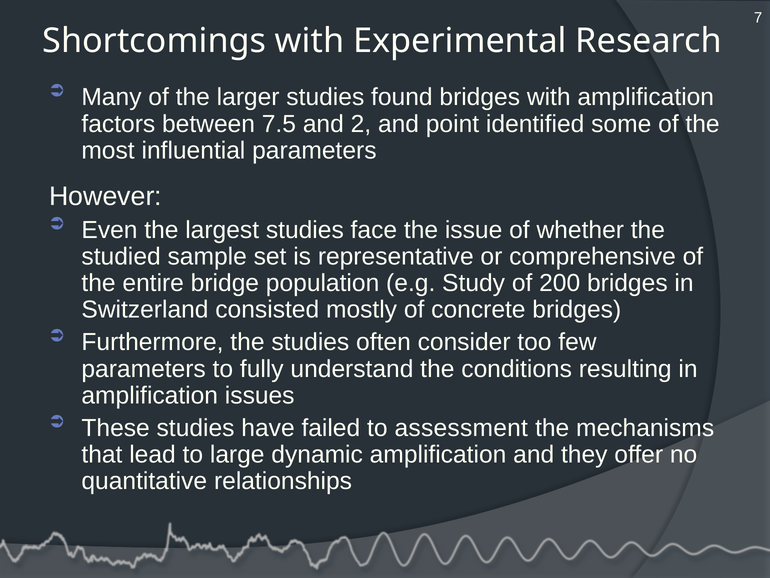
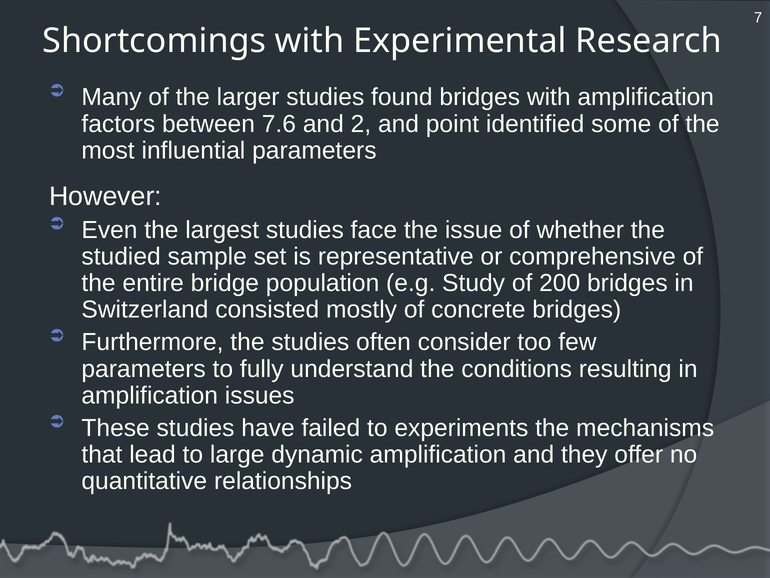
7.5: 7.5 -> 7.6 (279, 124)
assessment: assessment -> experiments (461, 428)
